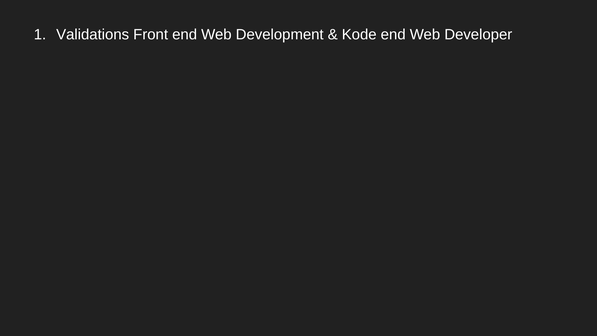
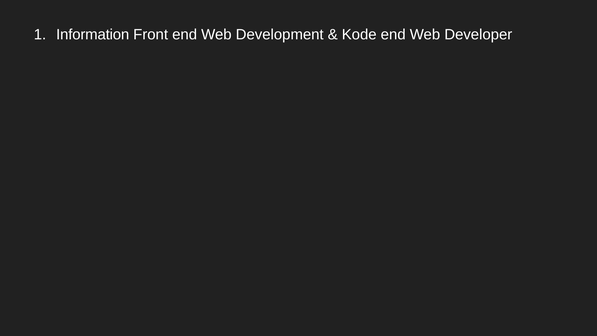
Validations: Validations -> Information (93, 35)
